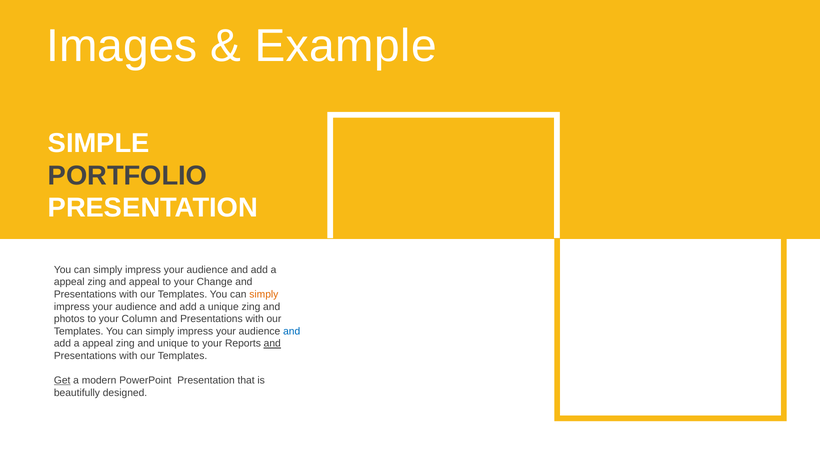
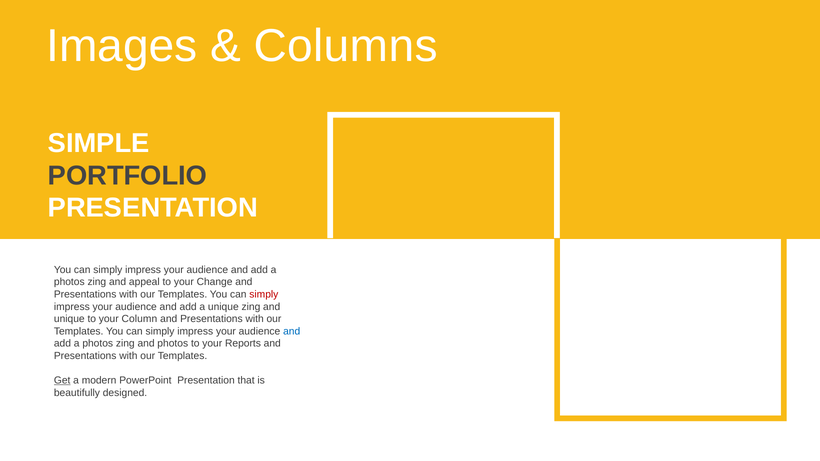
Example: Example -> Columns (346, 46)
appeal: appeal -> photos (69, 282)
simply colour: orange -> red (264, 295)
photos: photos -> unique (69, 319)
appeal: appeal -> photos (98, 344)
and unique: unique -> photos (173, 344)
and underline: present -> none (272, 344)
